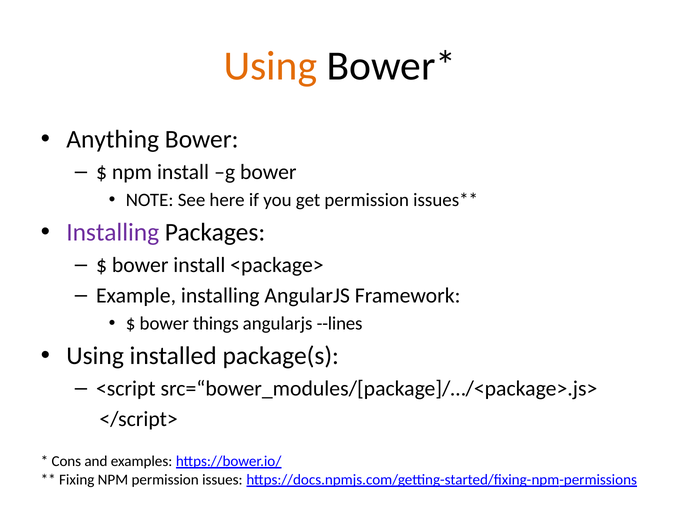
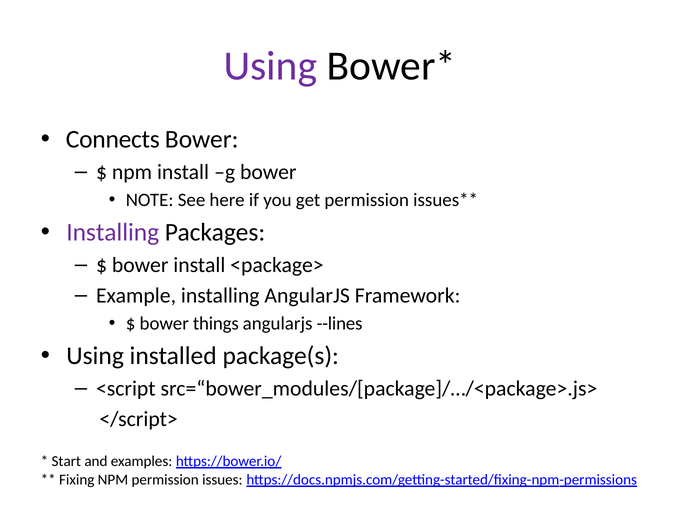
Using colour: orange -> purple (270, 66)
Anything: Anything -> Connects (113, 139)
Cons: Cons -> Start (66, 461)
